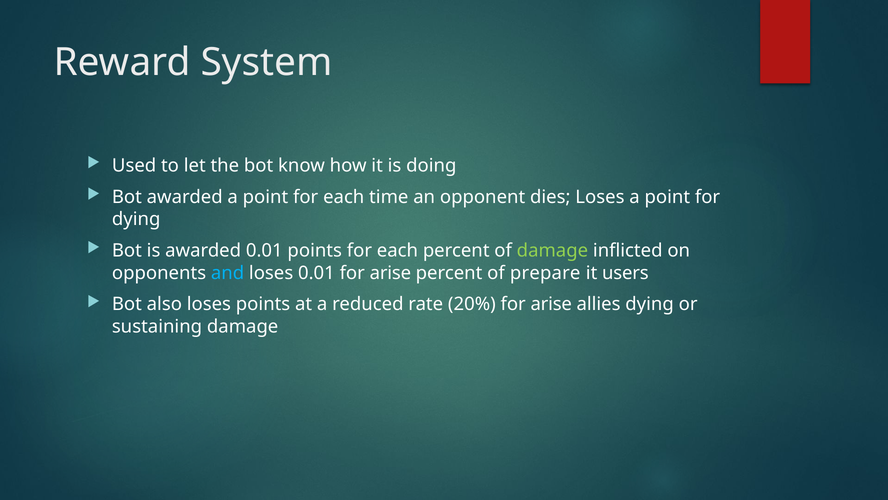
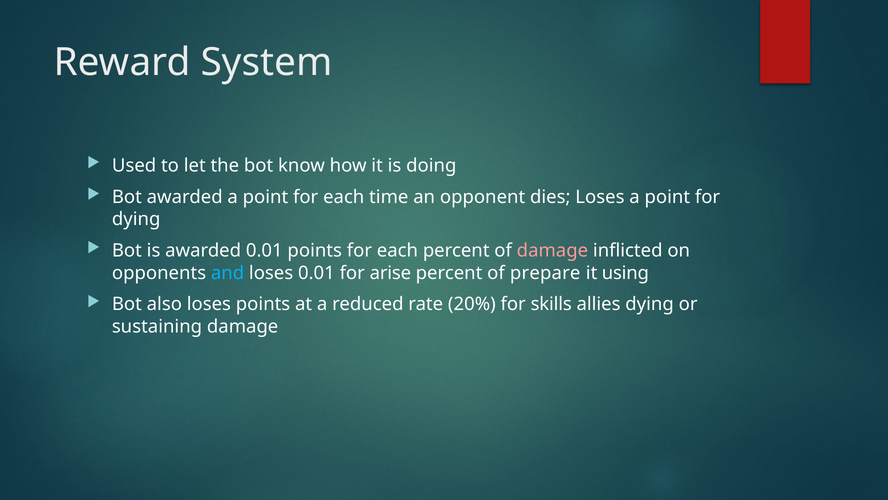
damage colour: light green -> pink (552, 250)
users: users -> using (625, 273)
20% for arise: arise -> skills (551, 304)
